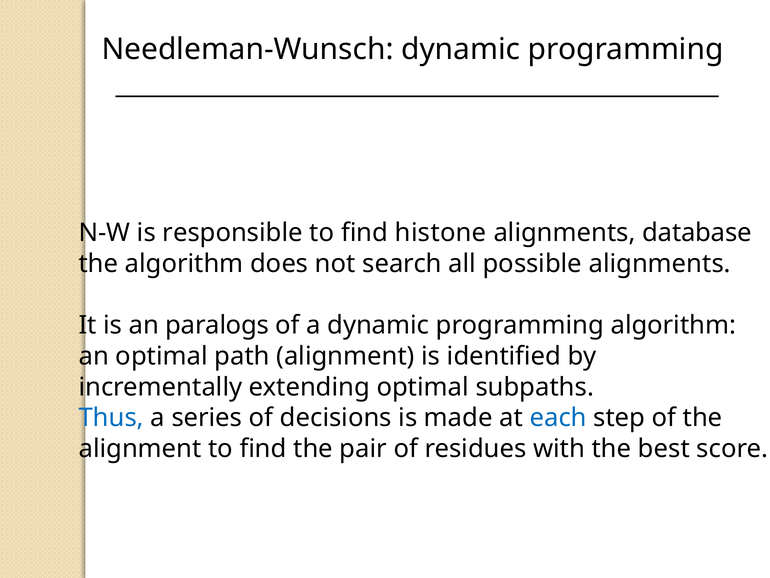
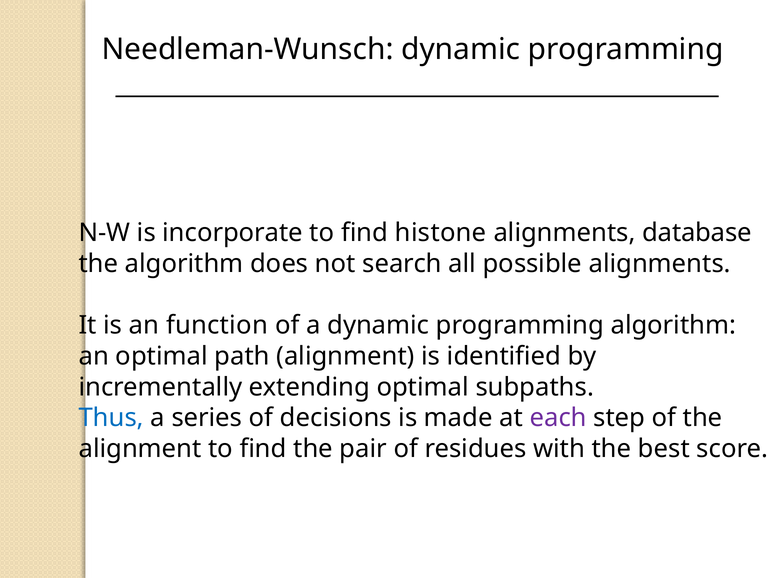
responsible: responsible -> incorporate (233, 233)
paralogs: paralogs -> function (217, 325)
each colour: blue -> purple (558, 418)
